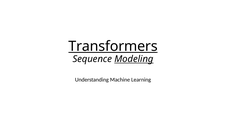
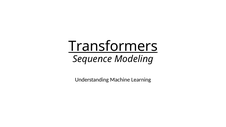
Modeling underline: present -> none (134, 59)
